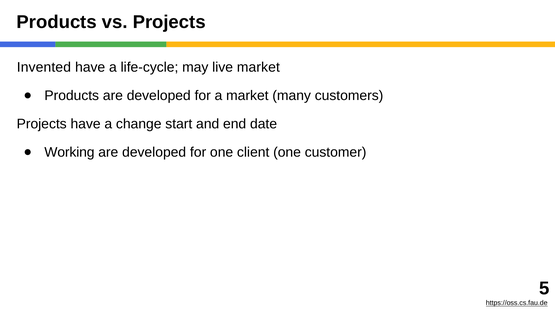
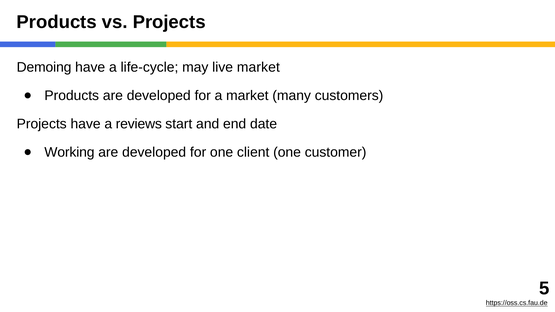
Invented: Invented -> Demoing (44, 67)
change: change -> reviews (139, 124)
